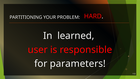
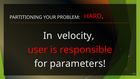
learned: learned -> velocity (76, 36)
